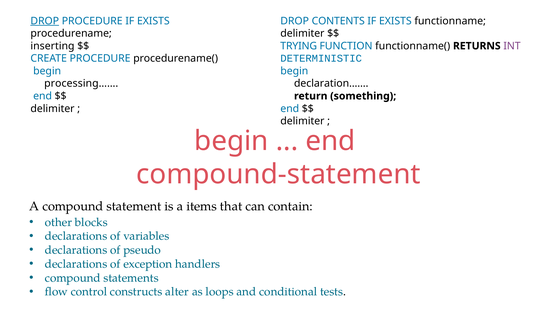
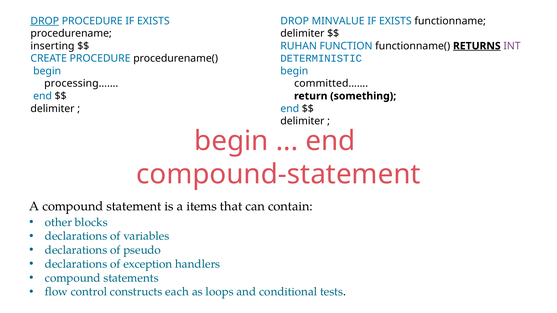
CONTENTS: CONTENTS -> MINVALUE (338, 21)
TRYING: TRYING -> RUHAN (299, 46)
RETURNS underline: none -> present (477, 46)
declaration……: declaration…… -> committed…… (331, 84)
alter: alter -> each (177, 292)
